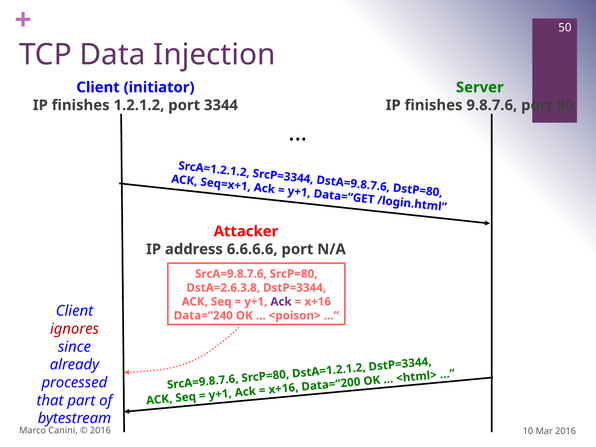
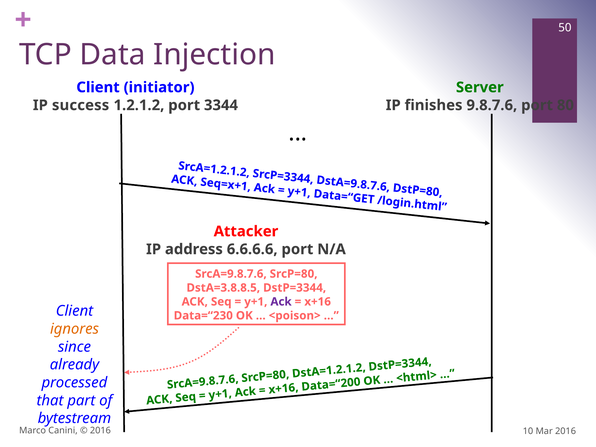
finishes: finishes -> success (81, 105)
DstA=2.6.3.8: DstA=2.6.3.8 -> DstA=3.8.8.5 (223, 288)
Data=“240: Data=“240 -> Data=“230 (203, 316)
ignores colour: red -> orange (75, 329)
